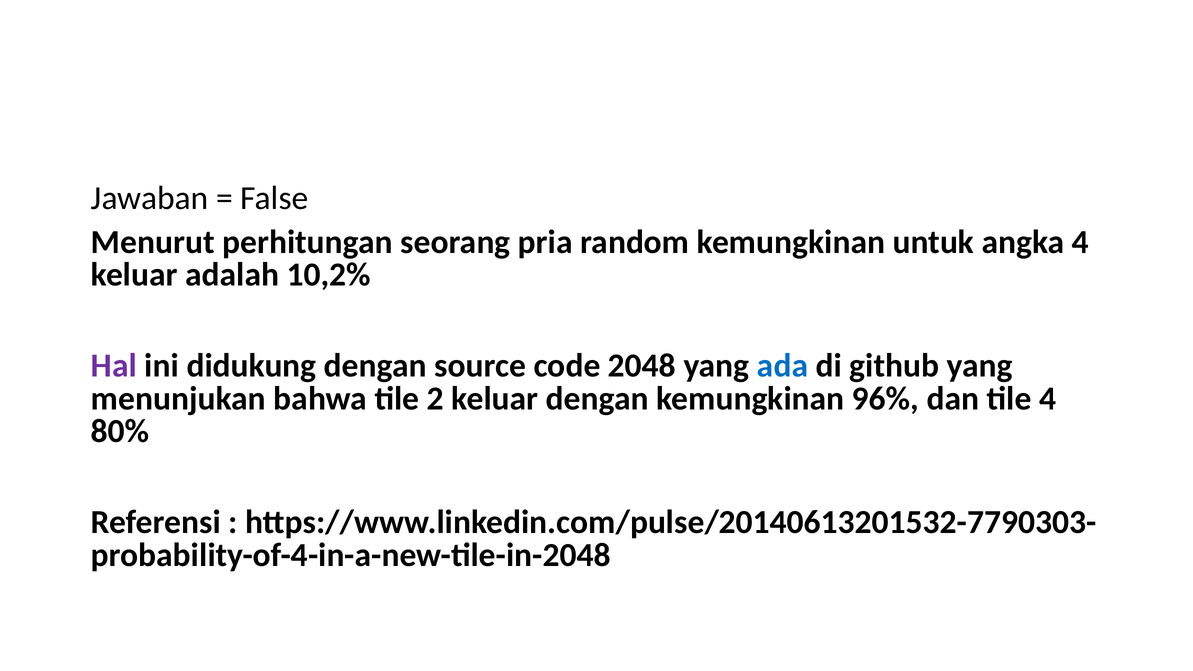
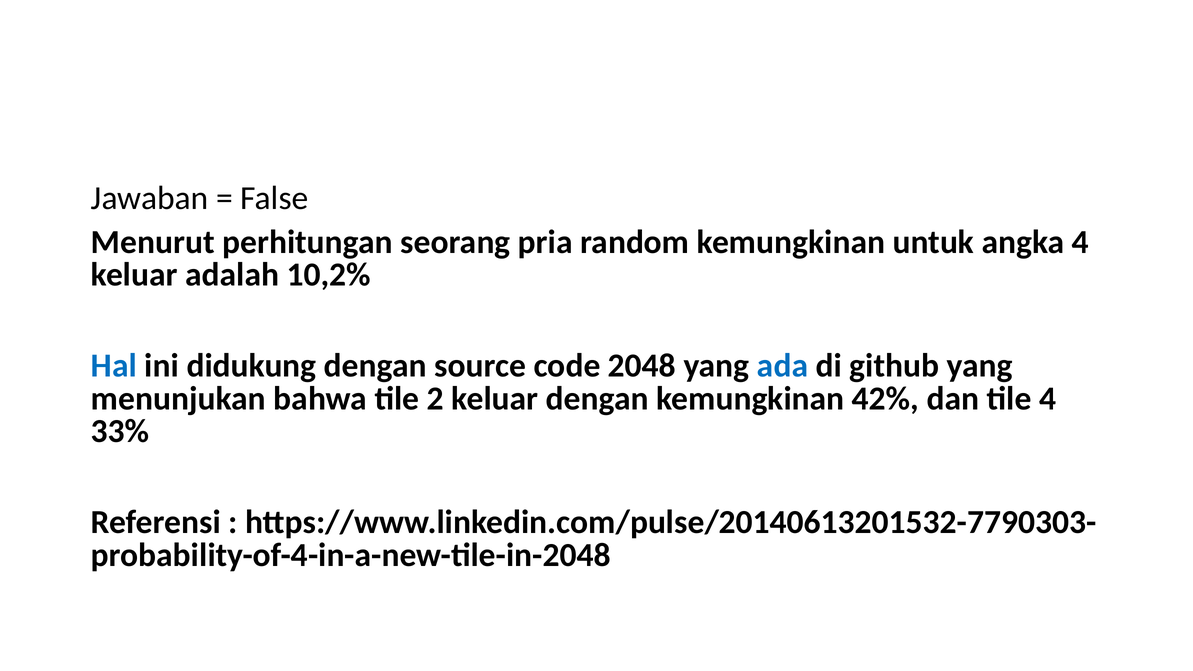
Hal colour: purple -> blue (114, 366)
96%: 96% -> 42% (885, 398)
80%: 80% -> 33% (120, 431)
